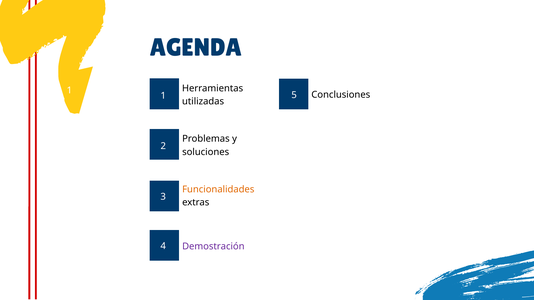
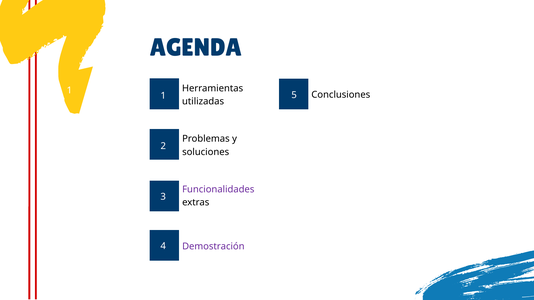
Funcionalidades colour: orange -> purple (218, 189)
